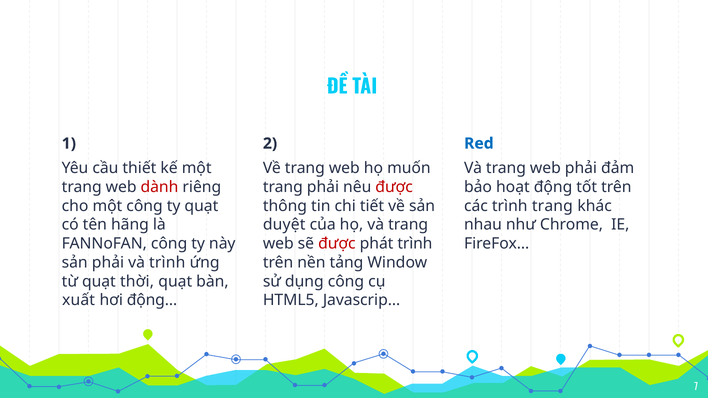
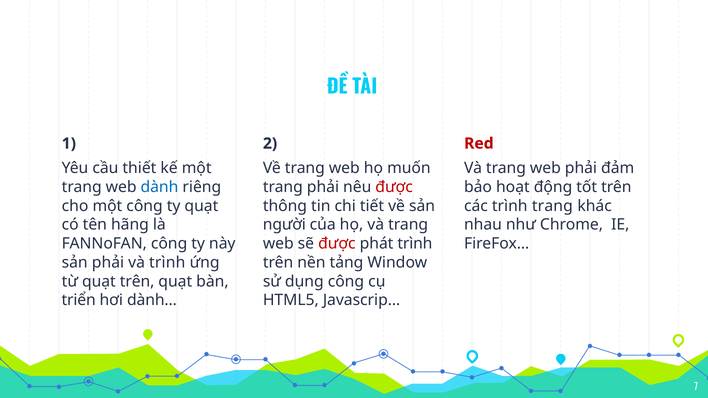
Red colour: blue -> red (479, 144)
dành colour: red -> blue (159, 187)
duyệt: duyệt -> người (284, 225)
quạt thời: thời -> trên (137, 282)
xuất: xuất -> triển (79, 300)
động…: động… -> dành… (152, 300)
